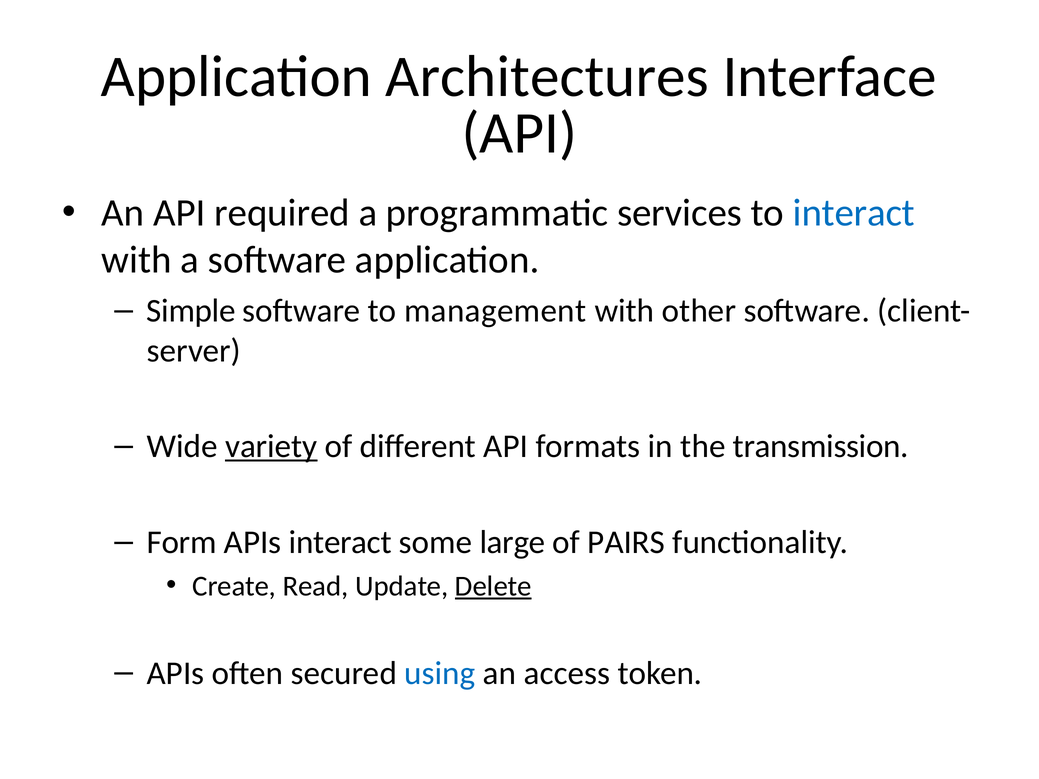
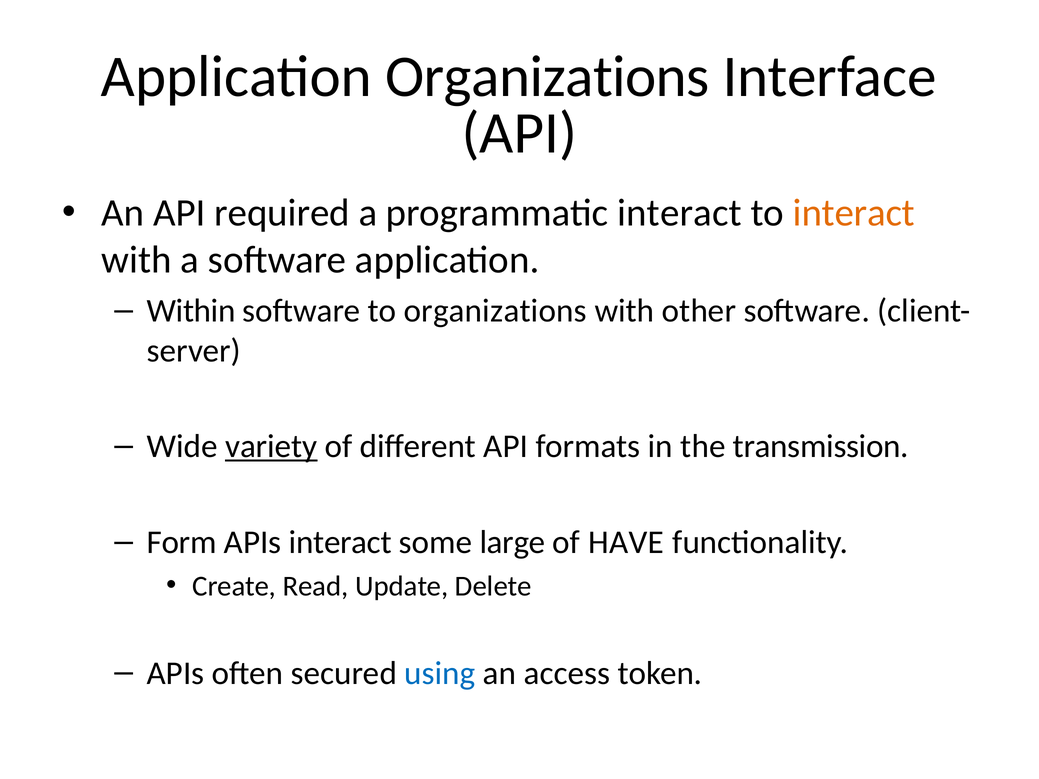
Application Architectures: Architectures -> Organizations (547, 77)
programmatic services: services -> interact (679, 213)
interact colour: blue -> orange (854, 213)
Simple: Simple -> Within (191, 311)
to management: management -> organizations (495, 311)
PAIRS: PAIRS -> HAVE (626, 542)
Delete underline: present -> none (493, 586)
